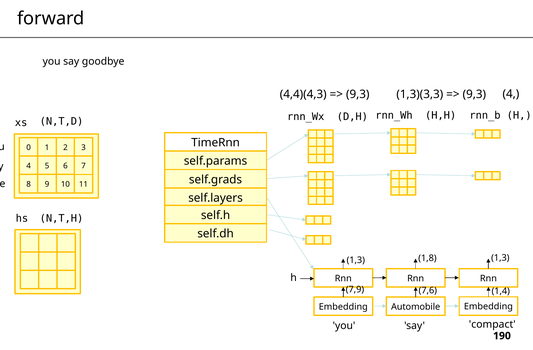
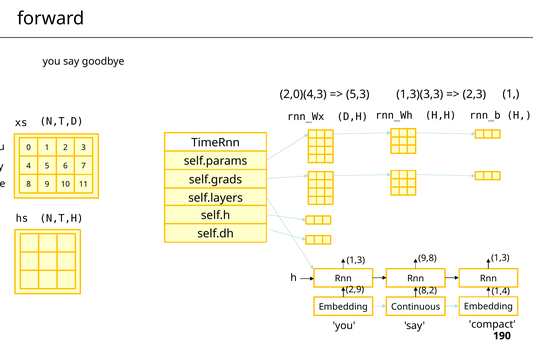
4: 4 -> 1 (511, 94)
4,4)(4,3: 4,4)(4,3 -> 2,0)(4,3 (303, 94)
9,3: 9,3 -> 5,3 (358, 94)
9,3: 9,3 -> 2,3 (474, 94)
1,8: 1,8 -> 9,8 (427, 258)
7,9: 7,9 -> 2,9 (355, 290)
7,6: 7,6 -> 8,2 (428, 290)
Automobile: Automobile -> Continuous (416, 307)
